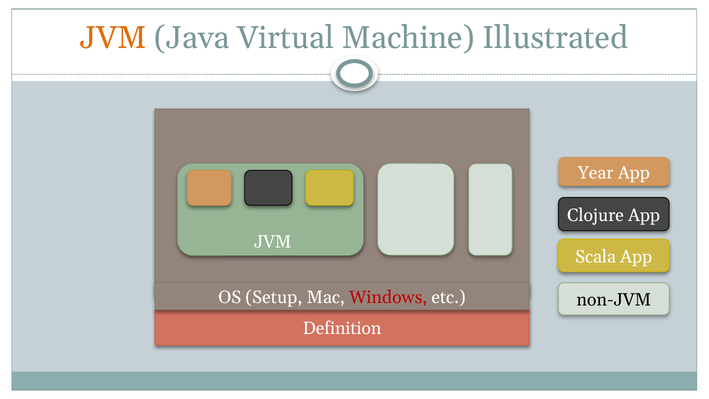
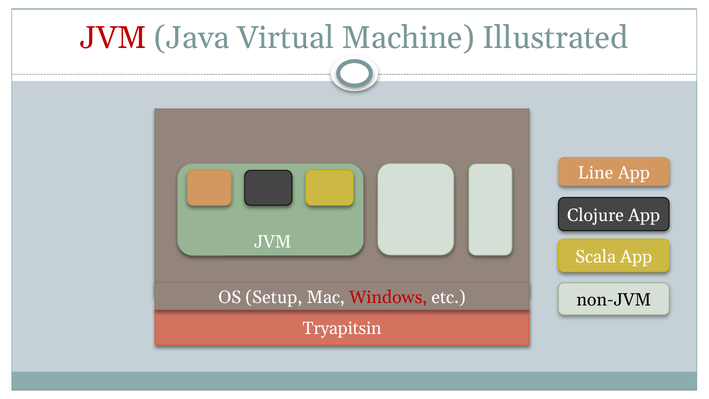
JVM colour: orange -> red (113, 38)
Year: Year -> Line (596, 173)
Definition: Definition -> Tryapitsin (342, 328)
